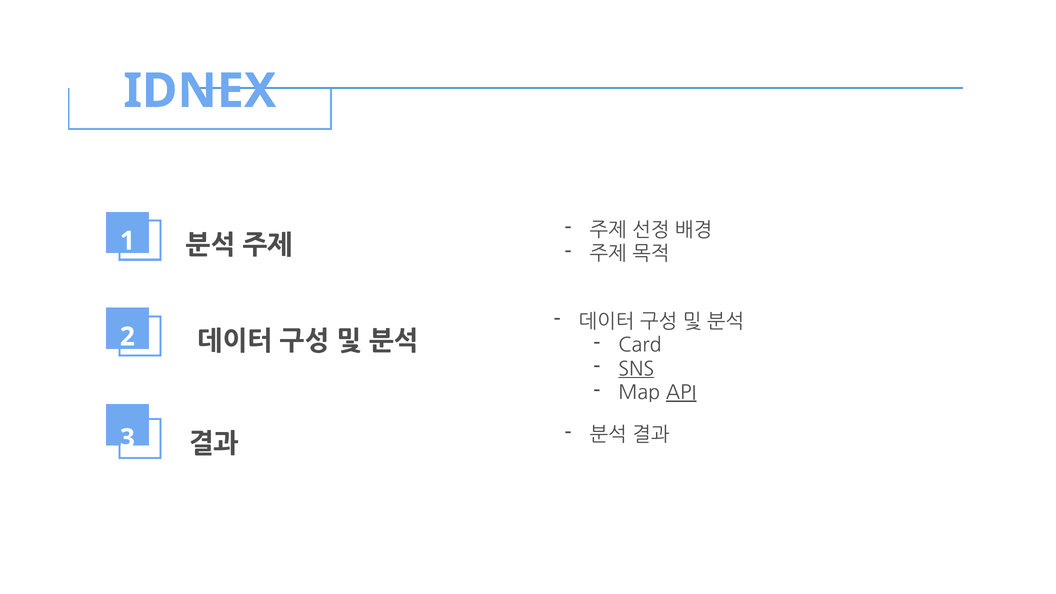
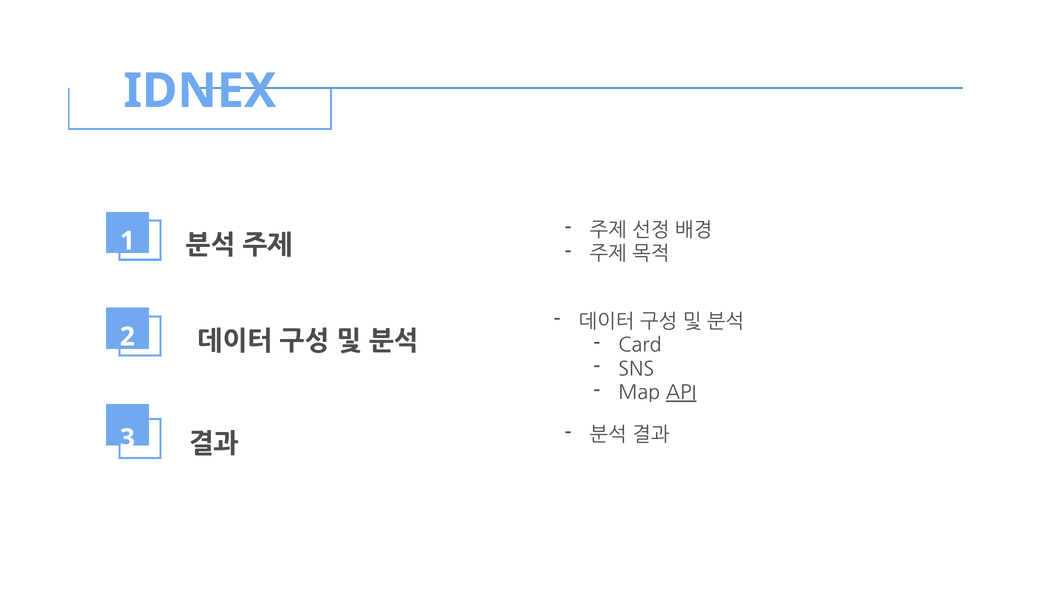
SNS underline: present -> none (636, 369)
